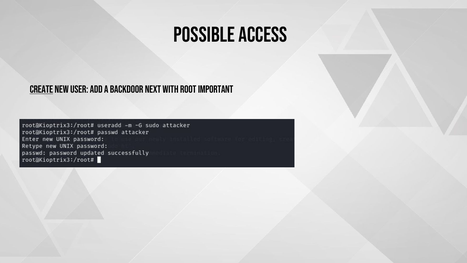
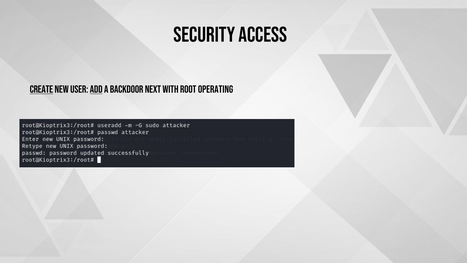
possible: possible -> security (204, 35)
Add underline: none -> present (96, 89)
important: important -> operating (216, 89)
